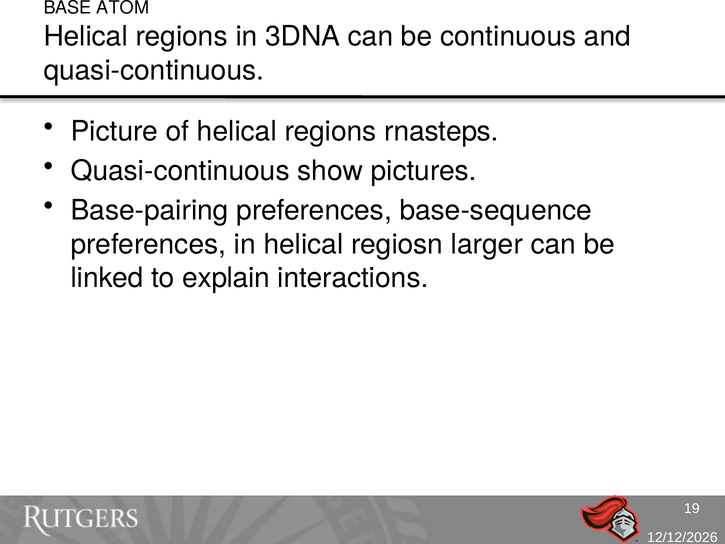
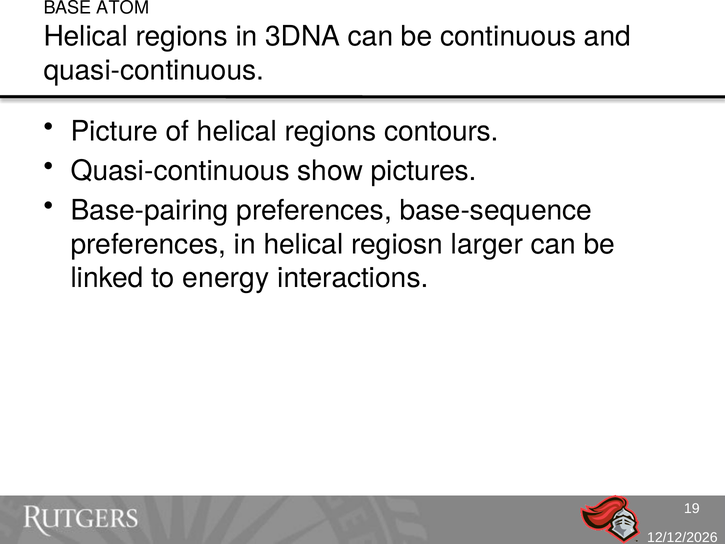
rnasteps: rnasteps -> contours (442, 131)
explain: explain -> energy (226, 278)
